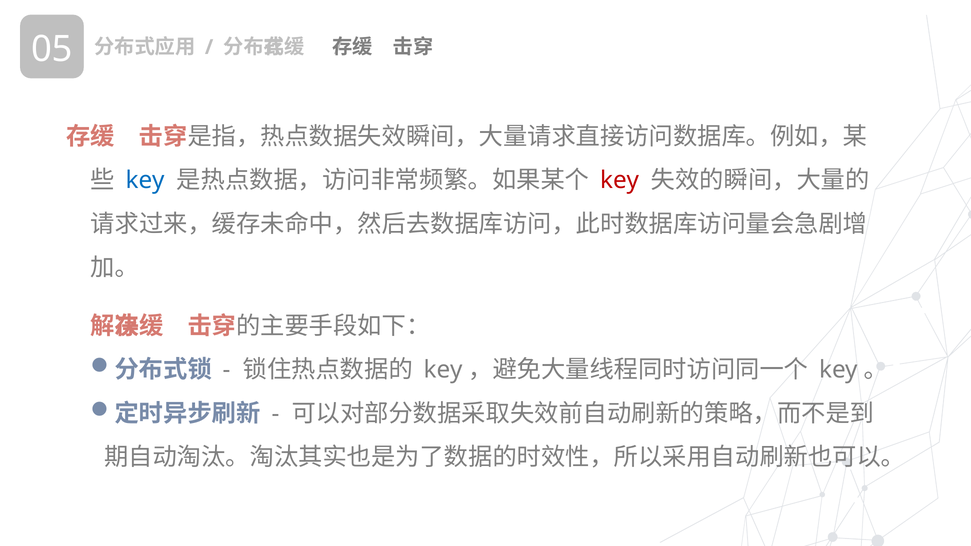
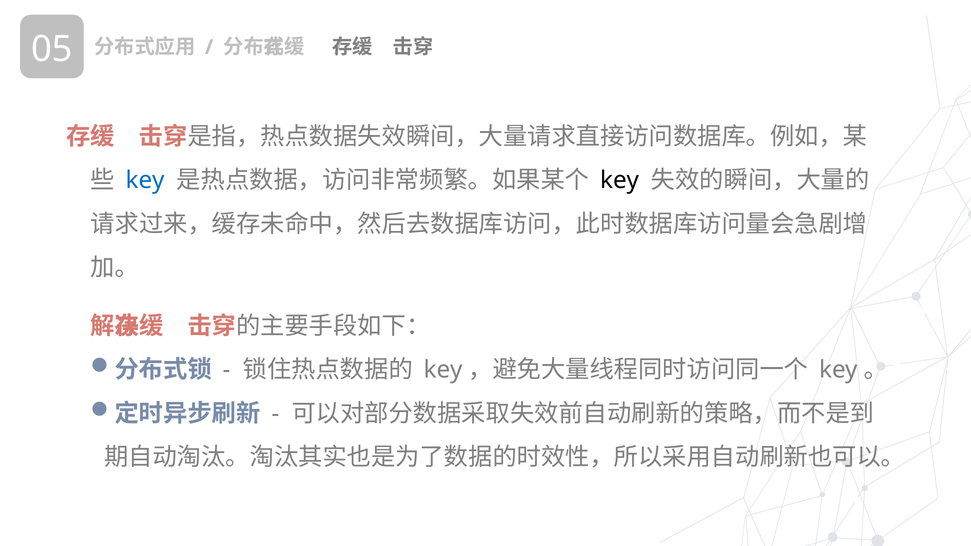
key colour: red -> black (620, 180)
